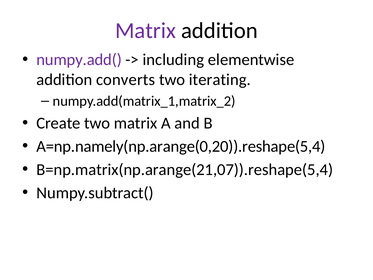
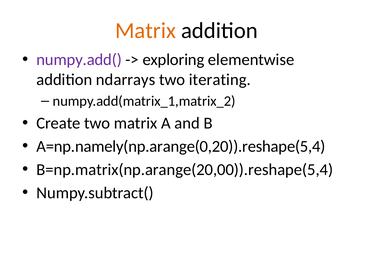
Matrix colour: purple -> orange (145, 30)
including: including -> exploring (173, 60)
converts: converts -> ndarrays (126, 79)
B=np.matrix(np.arange(21,07)).reshape(5,4: B=np.matrix(np.arange(21,07)).reshape(5,4 -> B=np.matrix(np.arange(20,00)).reshape(5,4 (185, 169)
